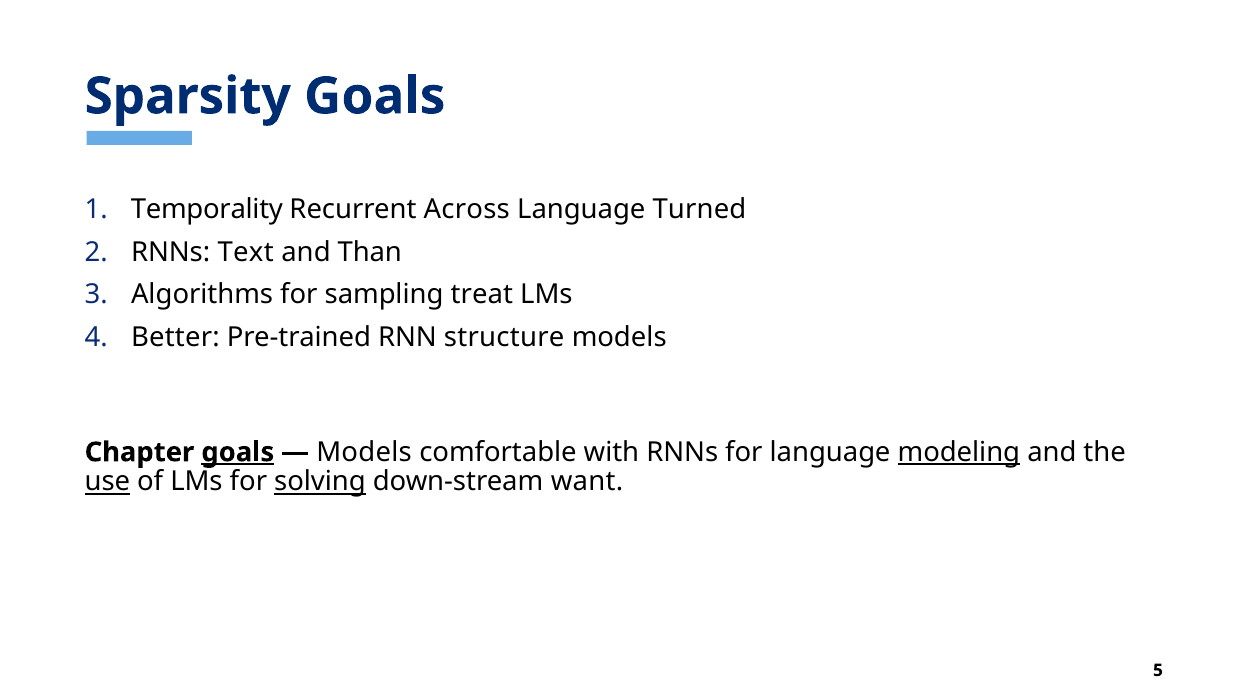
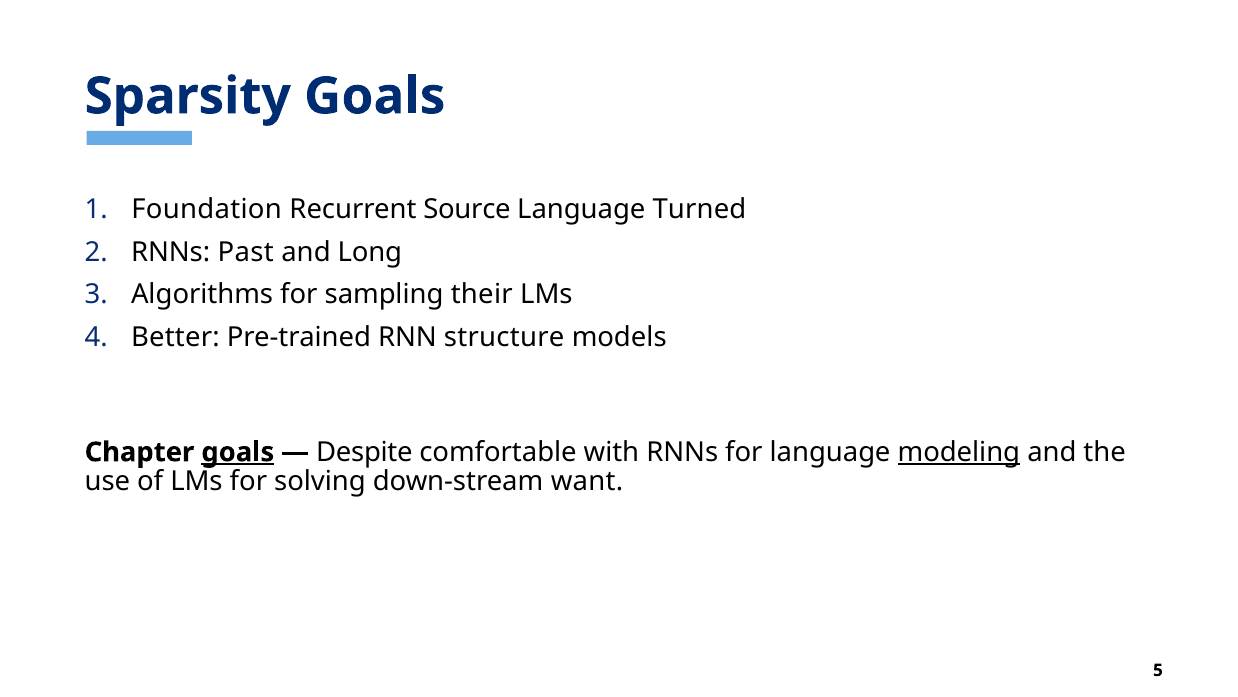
Temporality: Temporality -> Foundation (207, 209)
Across: Across -> Source (467, 209)
Text: Text -> Past (246, 252)
Than: Than -> Long (370, 252)
treat: treat -> their (482, 294)
Models: Models -> Despite (364, 452)
use underline: present -> none (107, 481)
solving underline: present -> none (320, 481)
